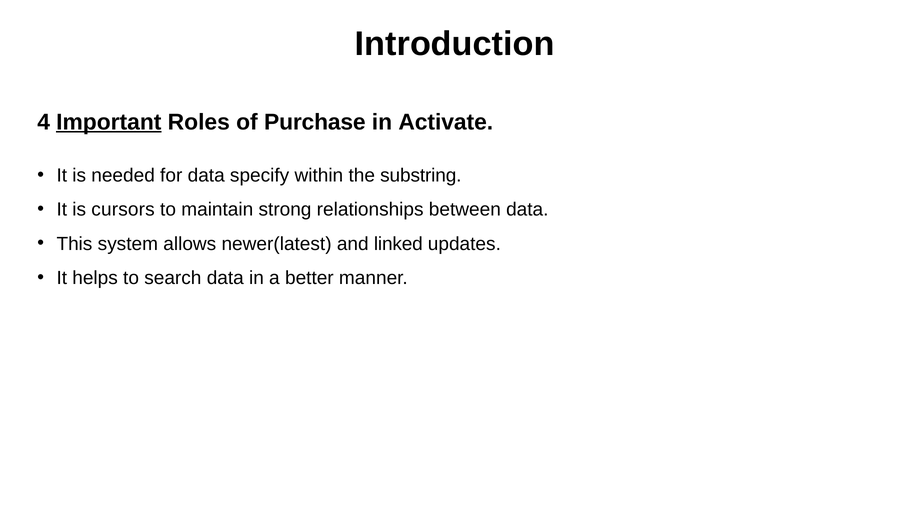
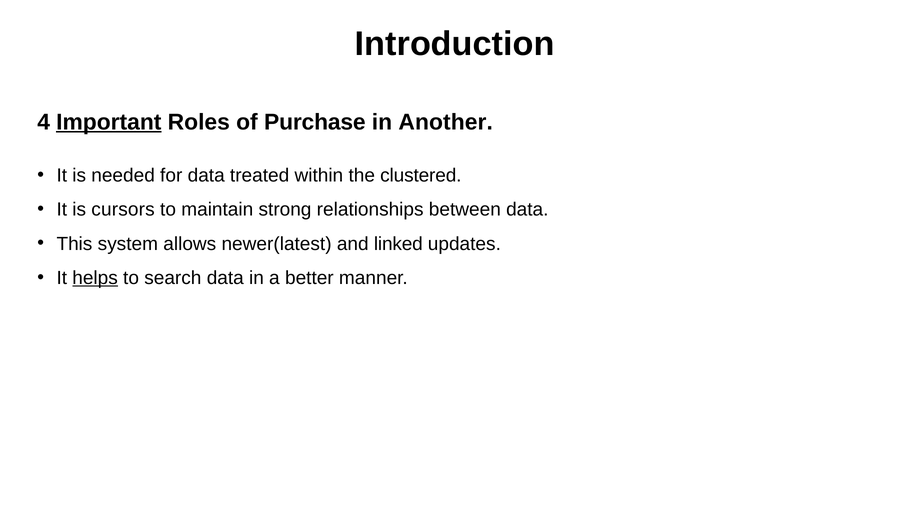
Activate: Activate -> Another (446, 122)
specify: specify -> treated (260, 176)
substring: substring -> clustered (421, 176)
helps underline: none -> present (95, 278)
